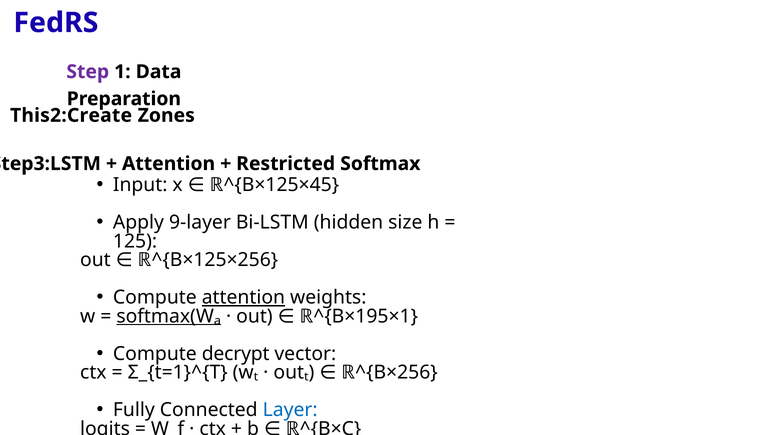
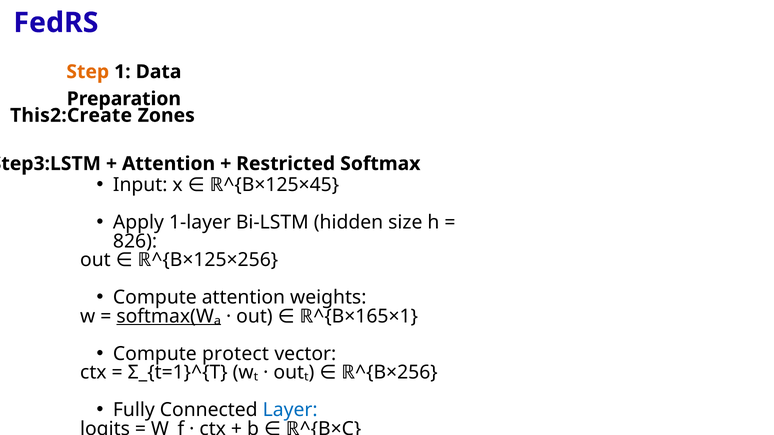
Step colour: purple -> orange (88, 72)
9-layer: 9-layer -> 1-layer (200, 223)
125: 125 -> 826 (135, 241)
attention underline: present -> none (243, 298)
ℝ^{B×195×1: ℝ^{B×195×1 -> ℝ^{B×165×1 (359, 316)
decrypt: decrypt -> protect (235, 354)
